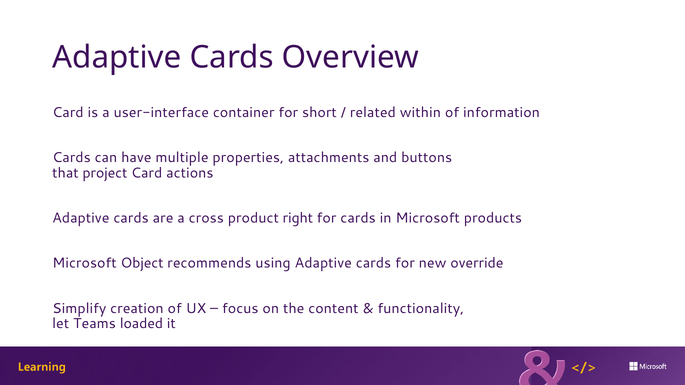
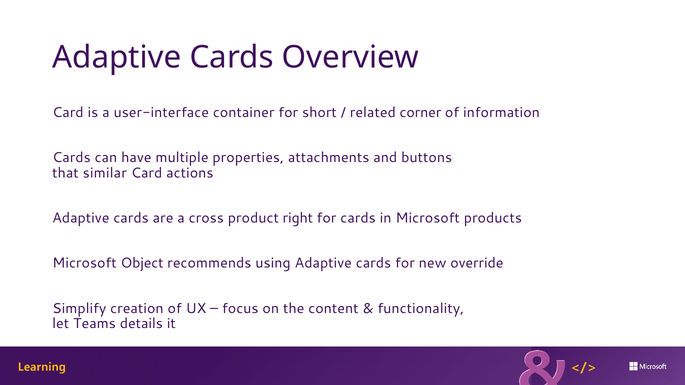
within: within -> corner (420, 113)
project: project -> similar (105, 173)
loaded: loaded -> details (141, 324)
